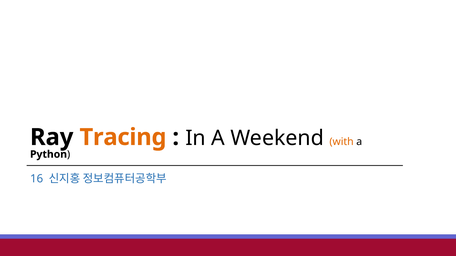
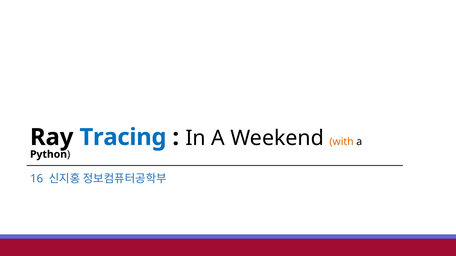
Tracing colour: orange -> blue (123, 137)
